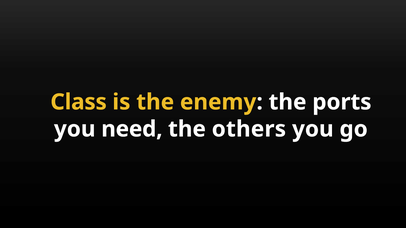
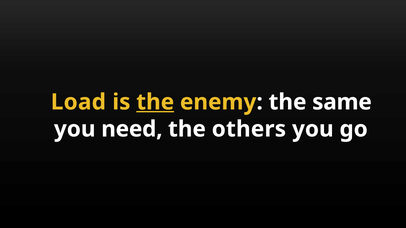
Class: Class -> Load (78, 102)
the underline: none -> present (155, 102)
ports: ports -> same (342, 102)
